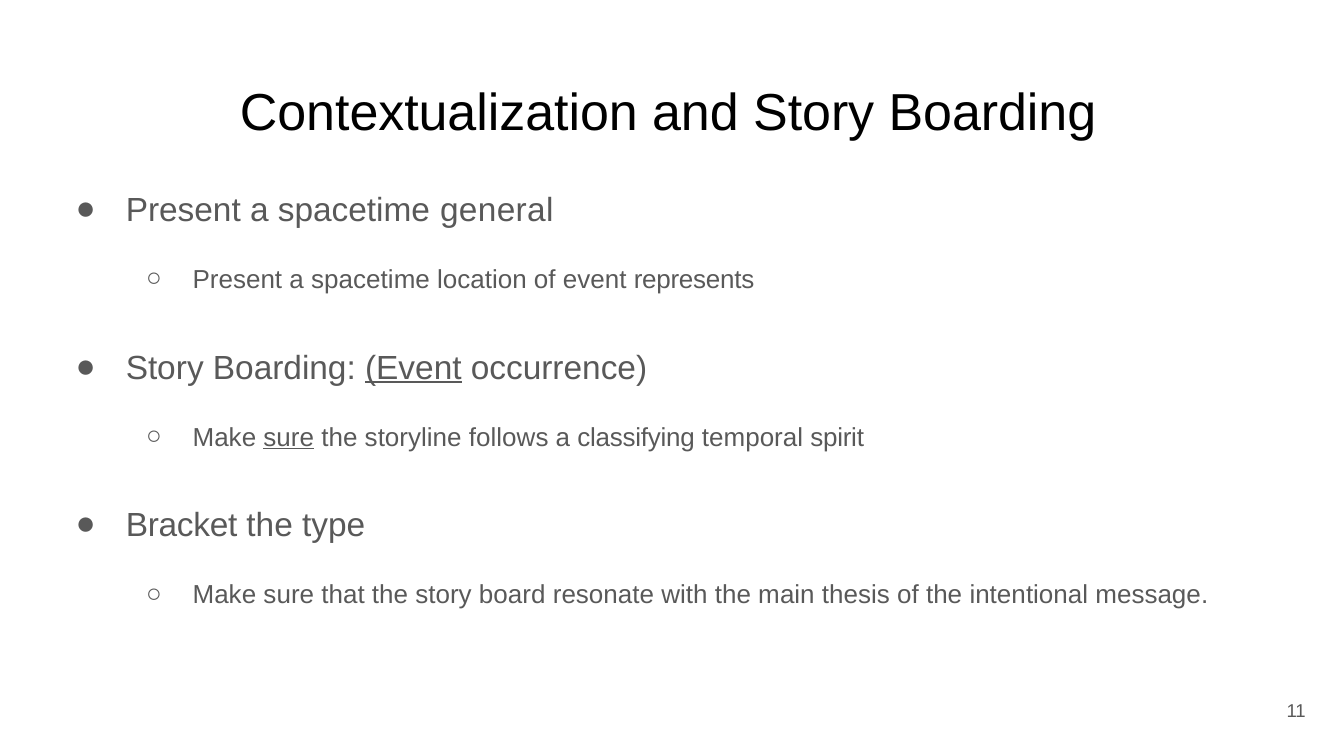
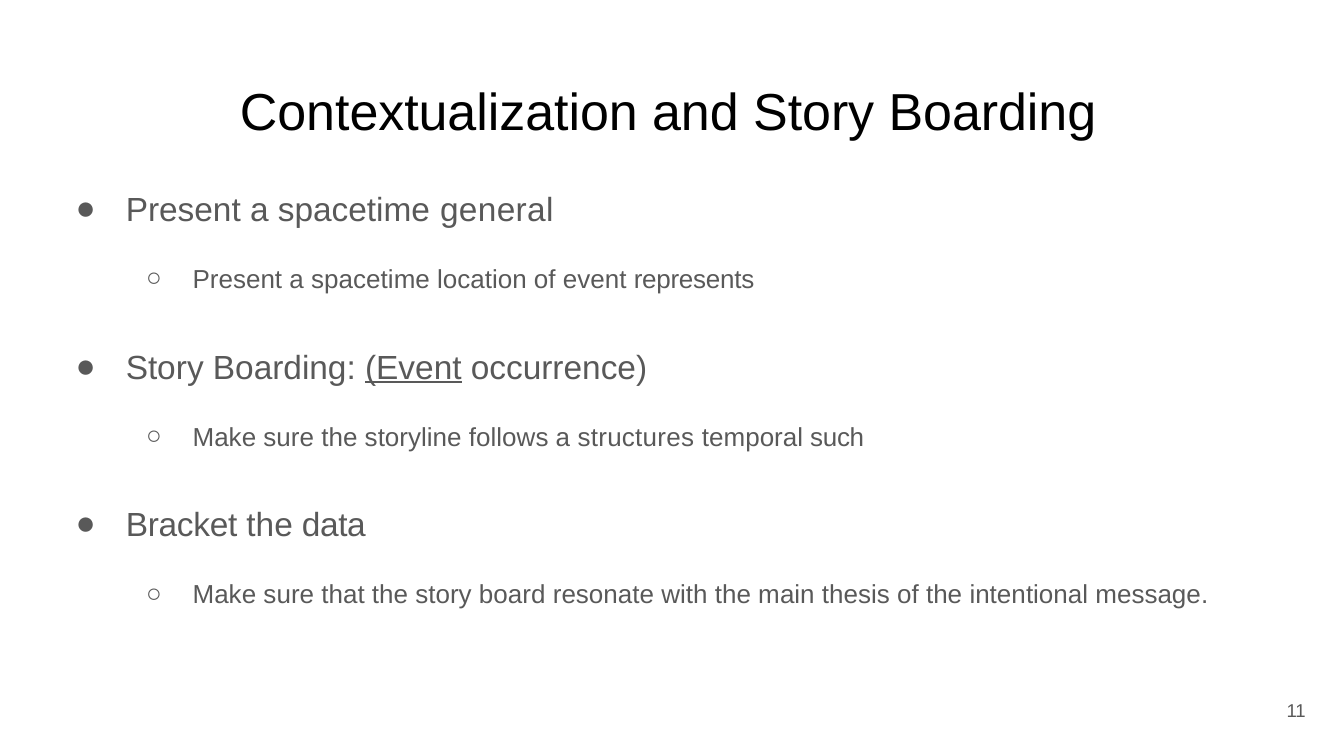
sure underline: present -> none (289, 437)
classifying: classifying -> structures (636, 437)
spirit: spirit -> such (837, 437)
type: type -> data (334, 526)
